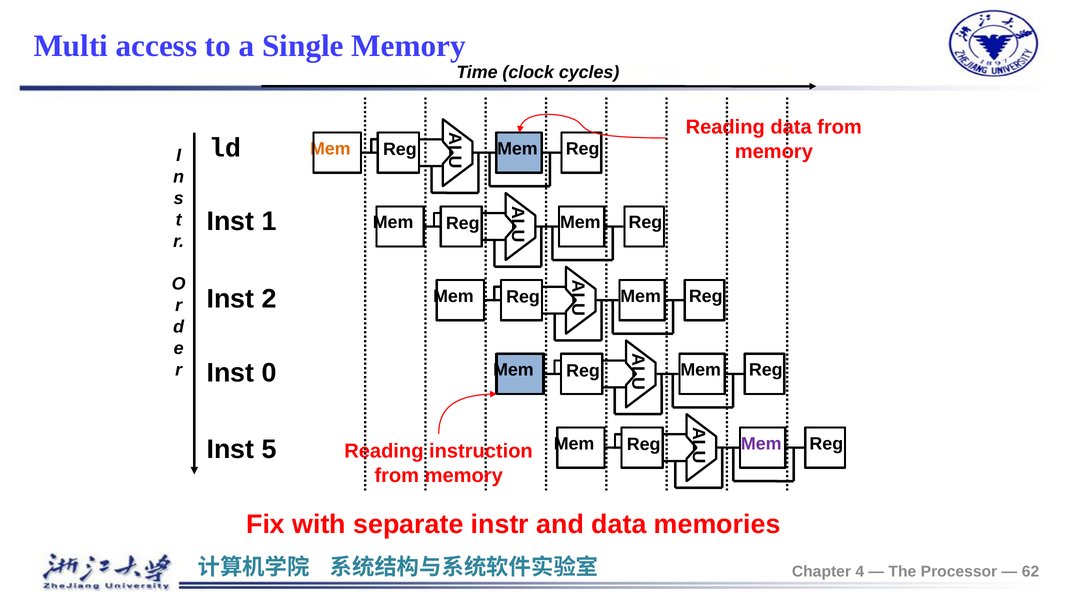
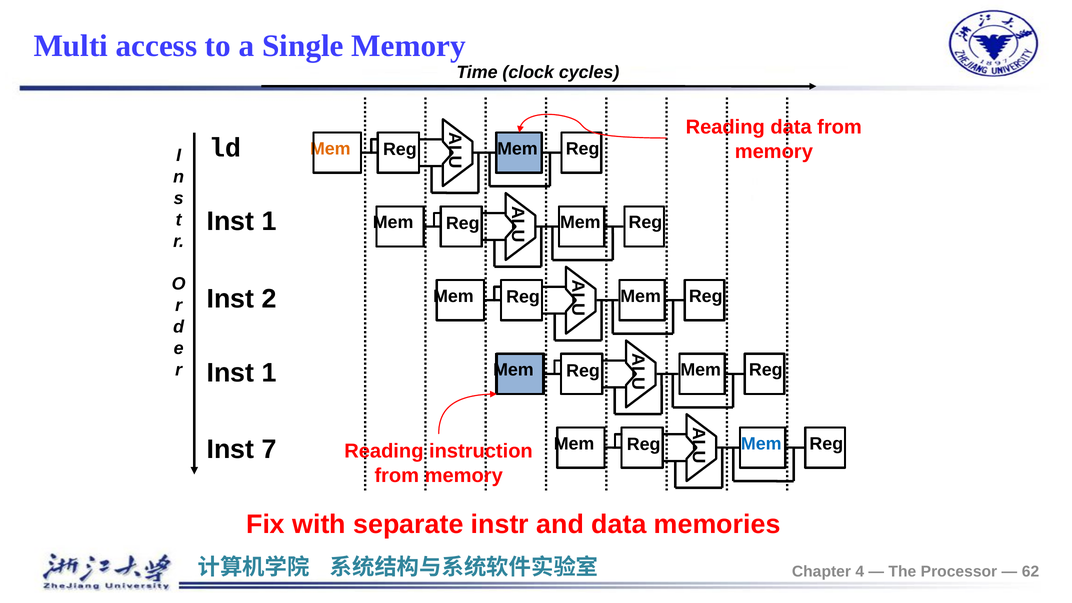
0: 0 -> 1 (269, 373)
Mem colour: purple -> blue (761, 444)
5: 5 -> 7 (269, 449)
